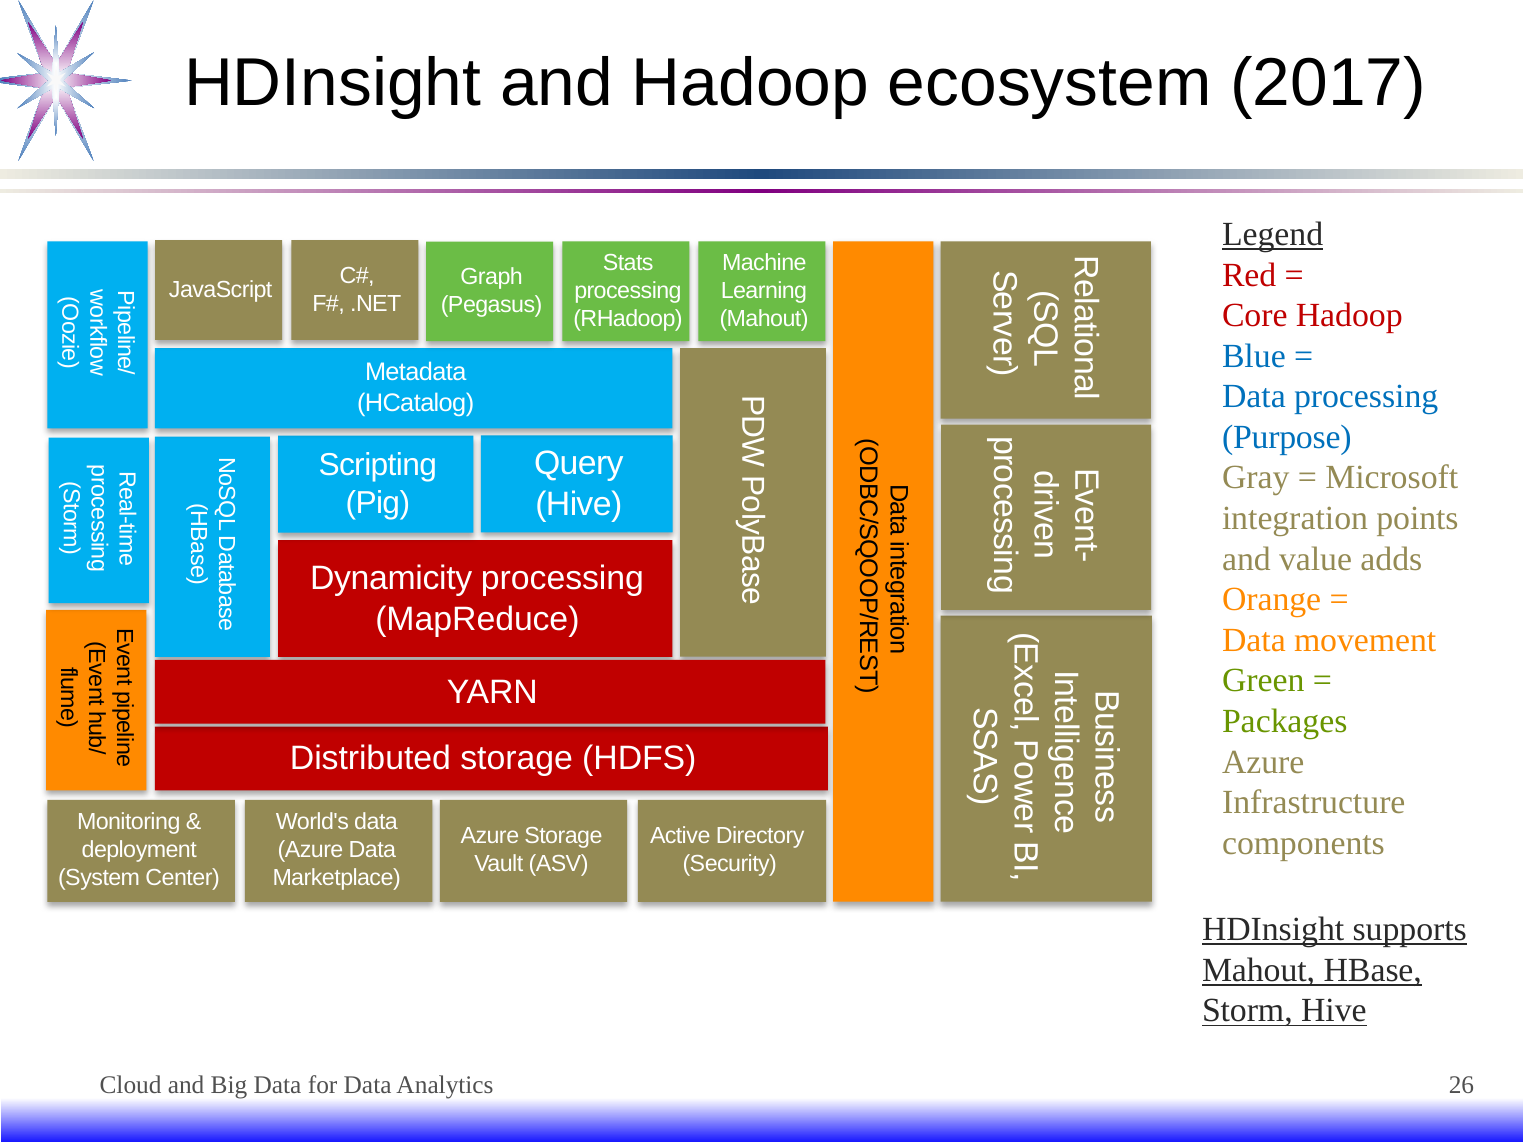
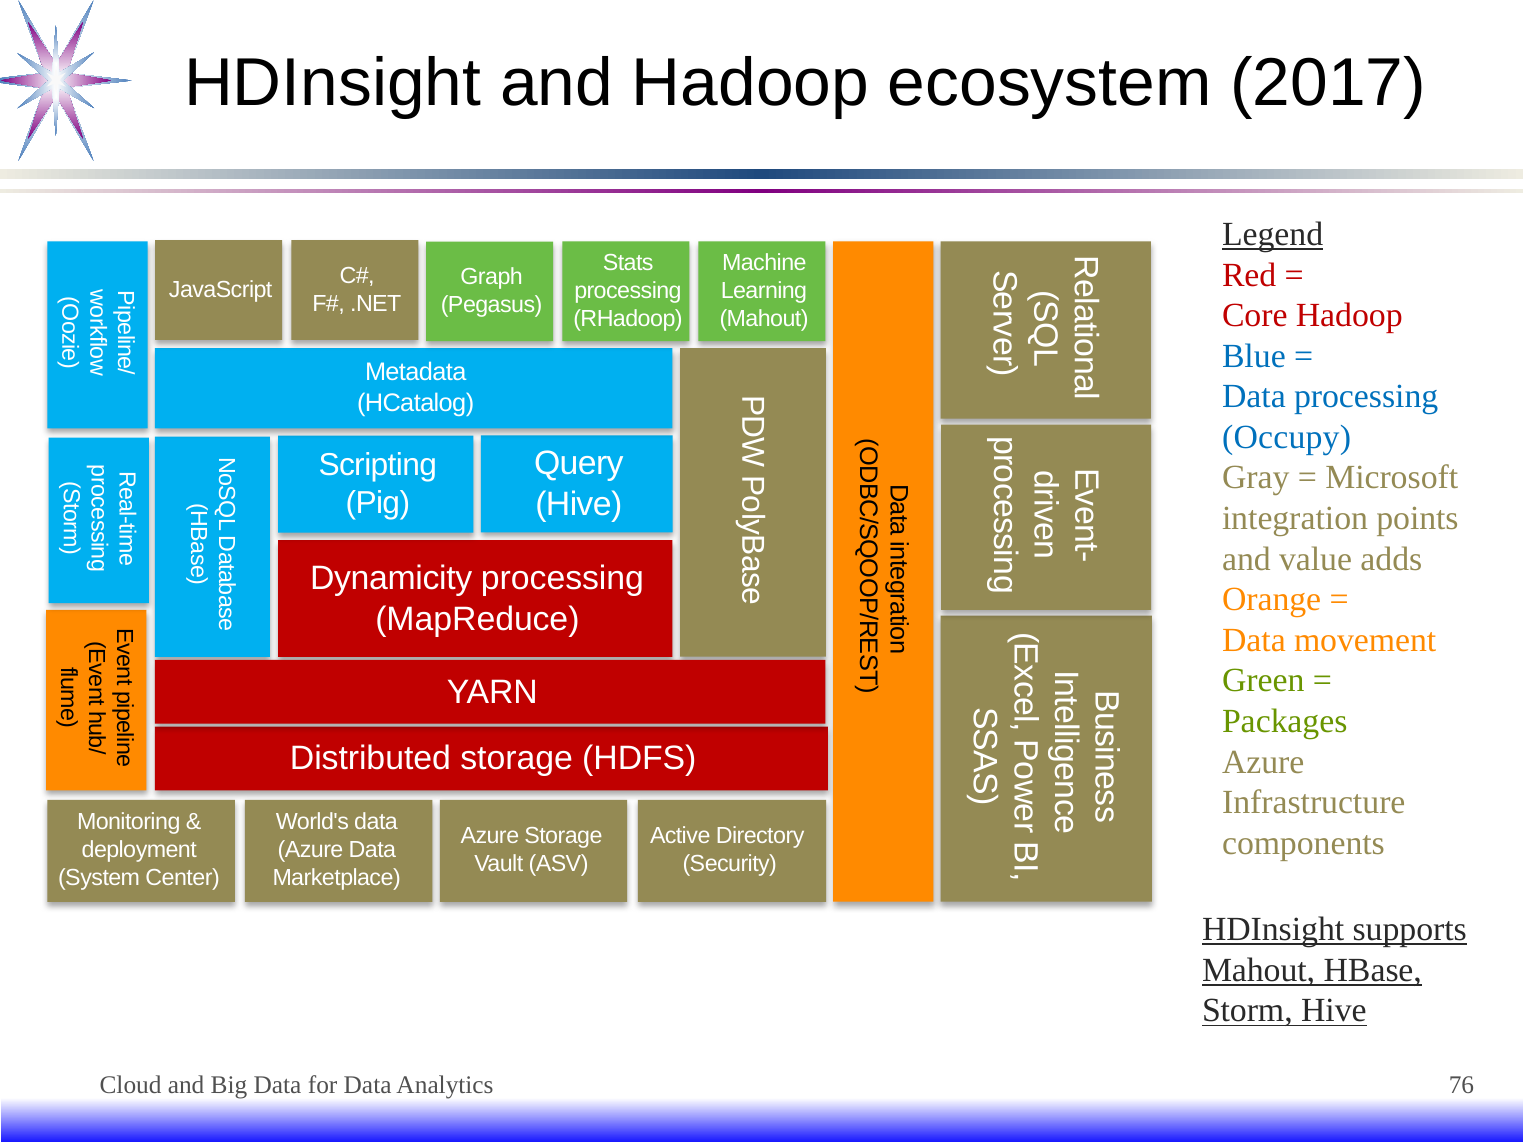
Purpose: Purpose -> Occupy (1287, 437)
26: 26 -> 76 (1461, 1085)
